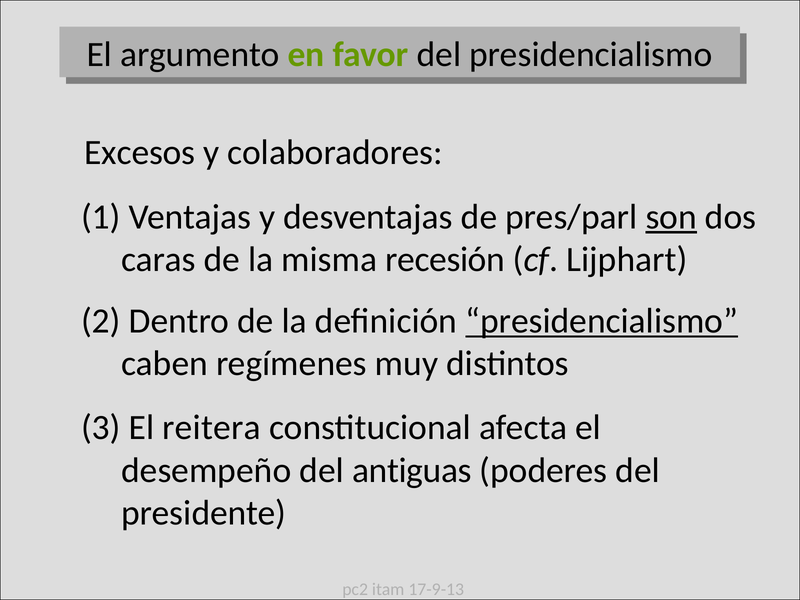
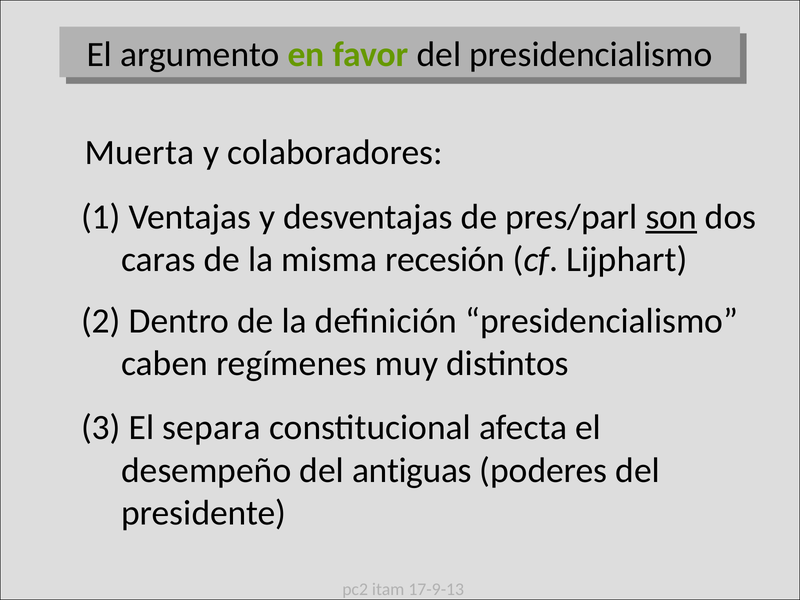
Excesos: Excesos -> Muerta (140, 153)
presidencialismo underline: present -> none (602, 321)
reitera: reitera -> separa (211, 428)
